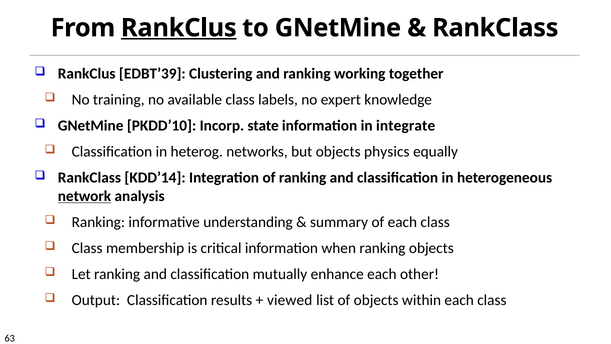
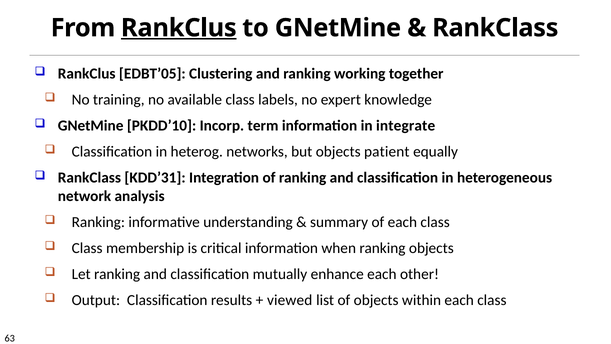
EDBT’39: EDBT’39 -> EDBT’05 (152, 74)
state: state -> term (263, 126)
physics: physics -> patient (387, 152)
KDD’14: KDD’14 -> KDD’31 (155, 178)
network underline: present -> none (84, 196)
